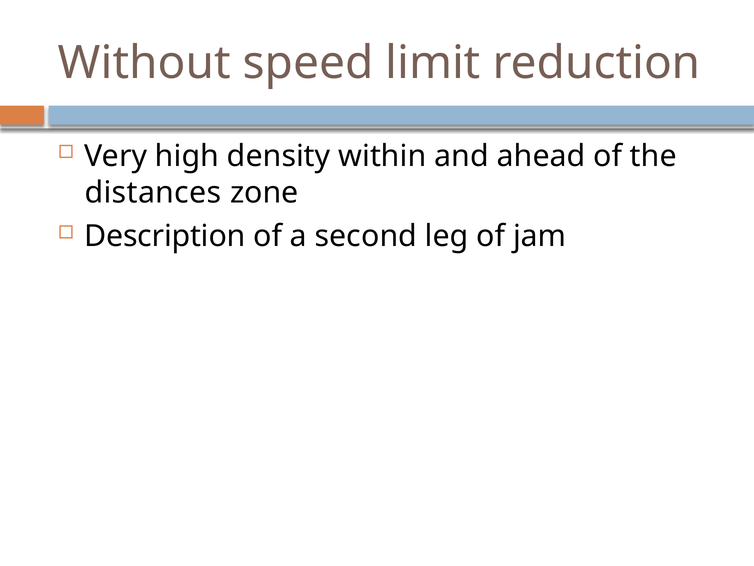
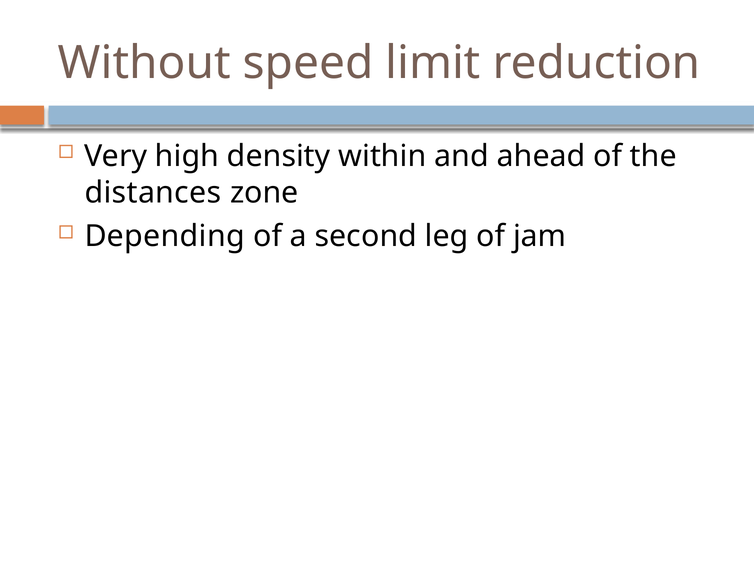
Description: Description -> Depending (165, 236)
